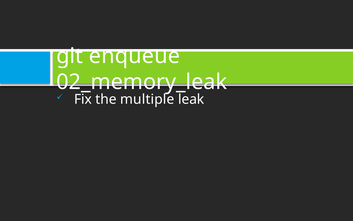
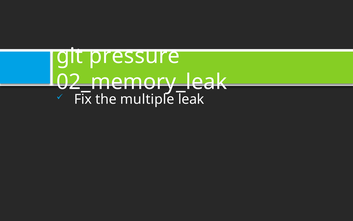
enqueue: enqueue -> pressure (134, 56)
